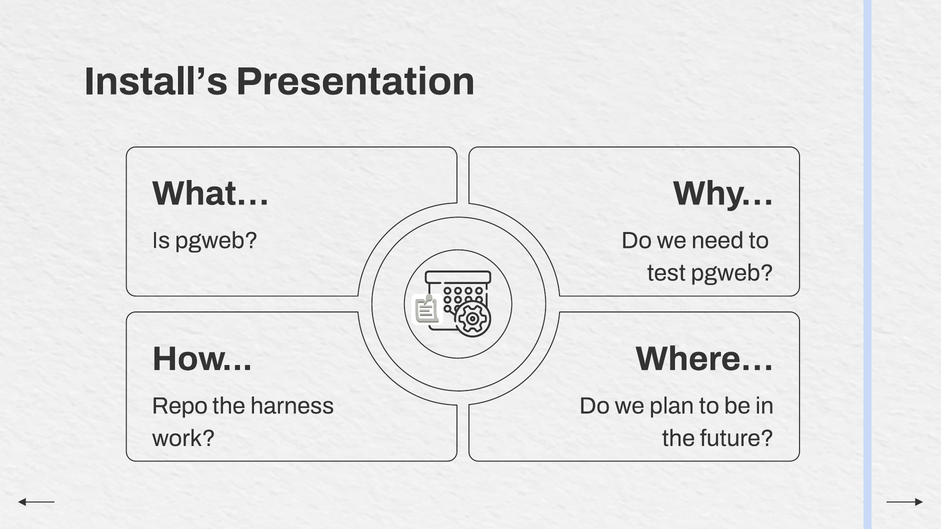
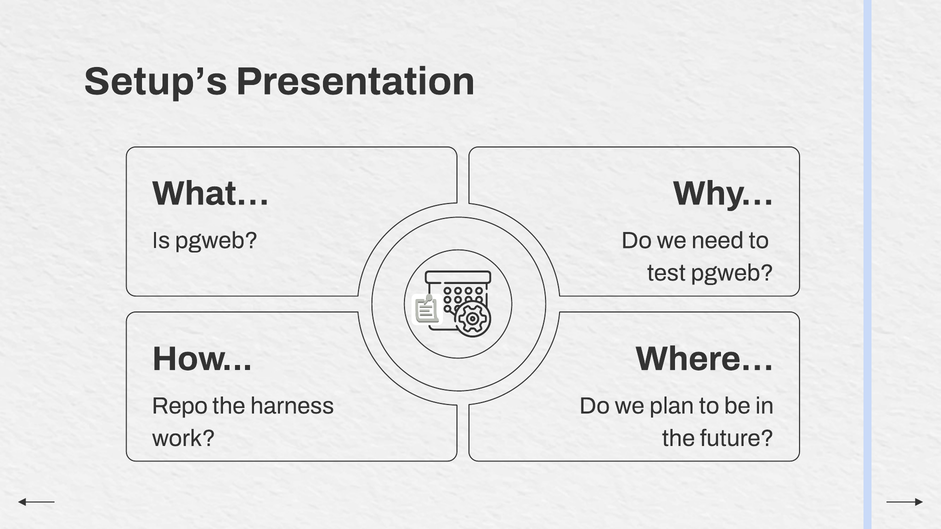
Install’s: Install’s -> Setup’s (156, 81)
